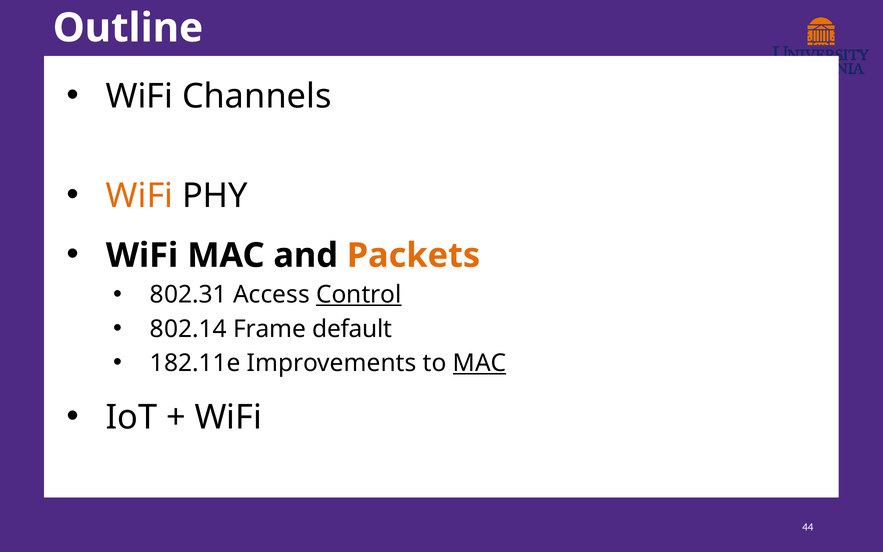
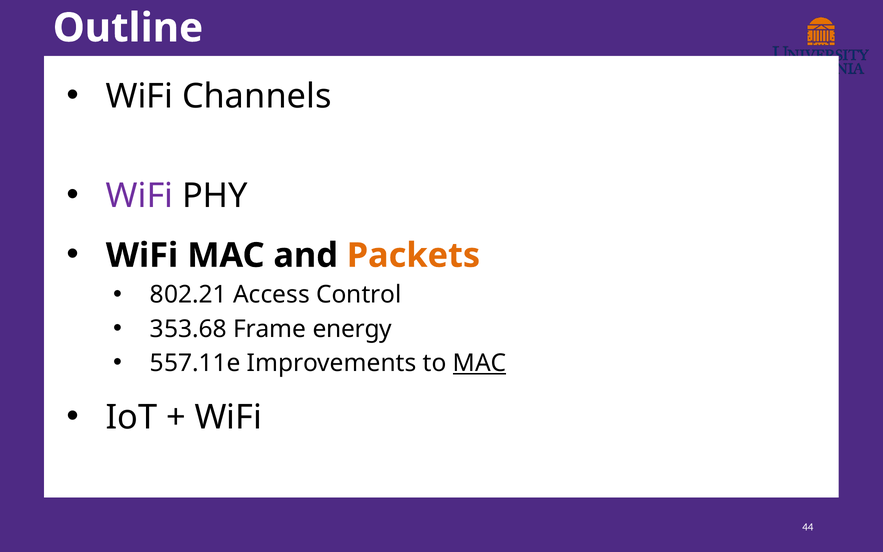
WiFi colour: orange -> purple (139, 196)
802.31: 802.31 -> 802.21 (188, 295)
Control underline: present -> none (359, 295)
802.14: 802.14 -> 353.68 (188, 329)
default: default -> energy (352, 329)
182.11e: 182.11e -> 557.11e (195, 363)
